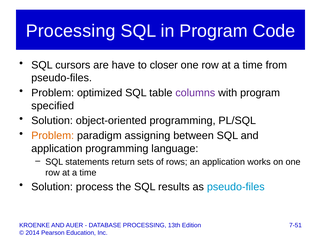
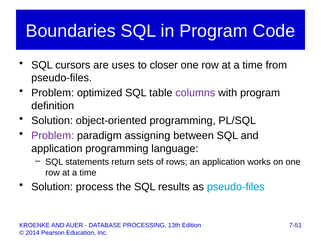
Processing: Processing -> Boundaries (71, 31)
have: have -> uses (123, 65)
specified: specified -> definition (53, 106)
Problem colour: orange -> purple (53, 136)
